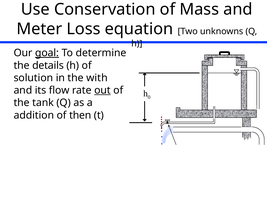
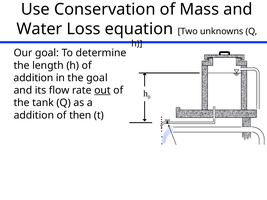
Meter: Meter -> Water (39, 29)
goal underline: present -> none (47, 53)
details: details -> length (48, 65)
solution: solution -> addition (33, 78)
the with: with -> goal (97, 78)
